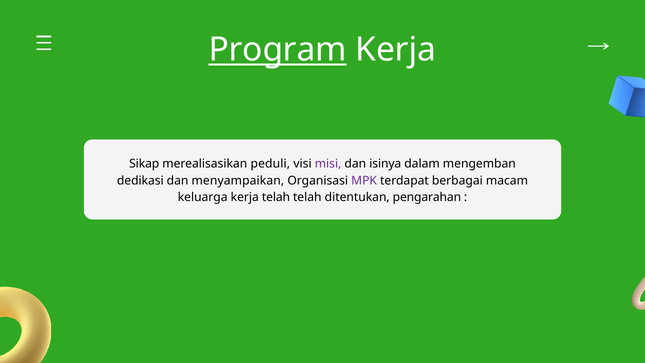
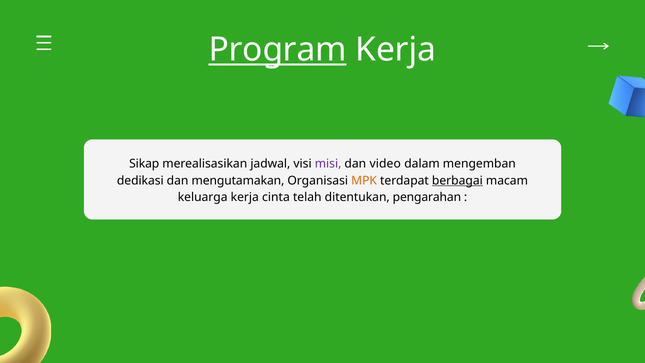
peduli: peduli -> jadwal (270, 164)
isinya: isinya -> video (385, 164)
menyampaikan: menyampaikan -> mengutamakan (238, 180)
MPK colour: purple -> orange (364, 180)
berbagai underline: none -> present (457, 180)
kerja telah: telah -> cinta (276, 197)
